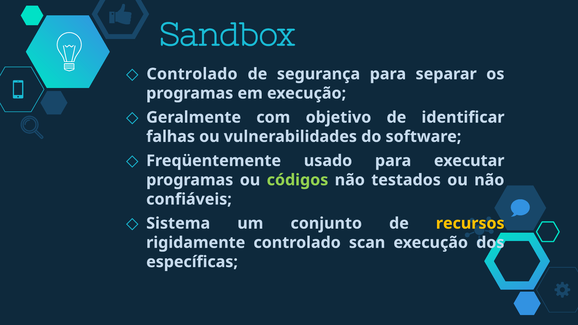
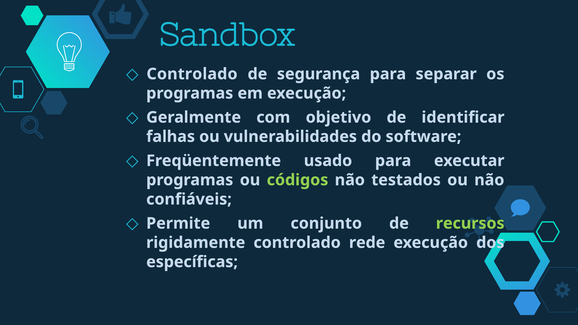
Sistema: Sistema -> Permite (178, 223)
recursos colour: yellow -> light green (470, 223)
scan: scan -> rede (367, 243)
